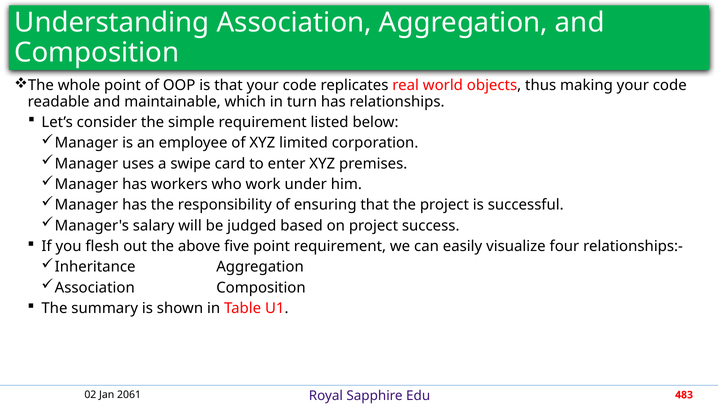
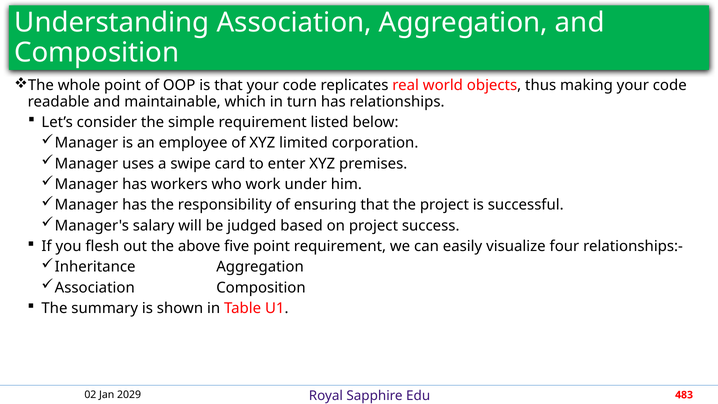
2061: 2061 -> 2029 (129, 395)
